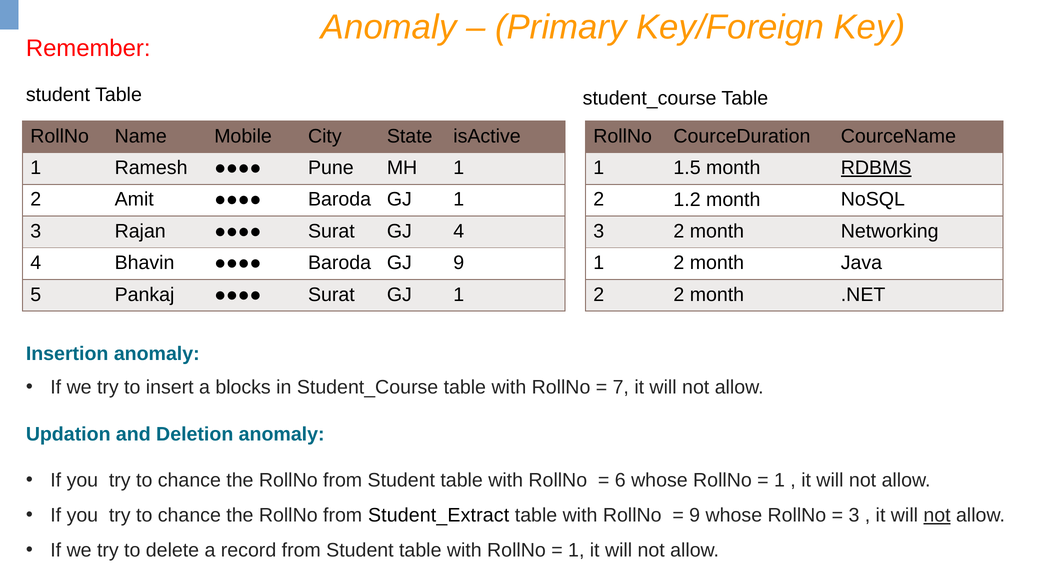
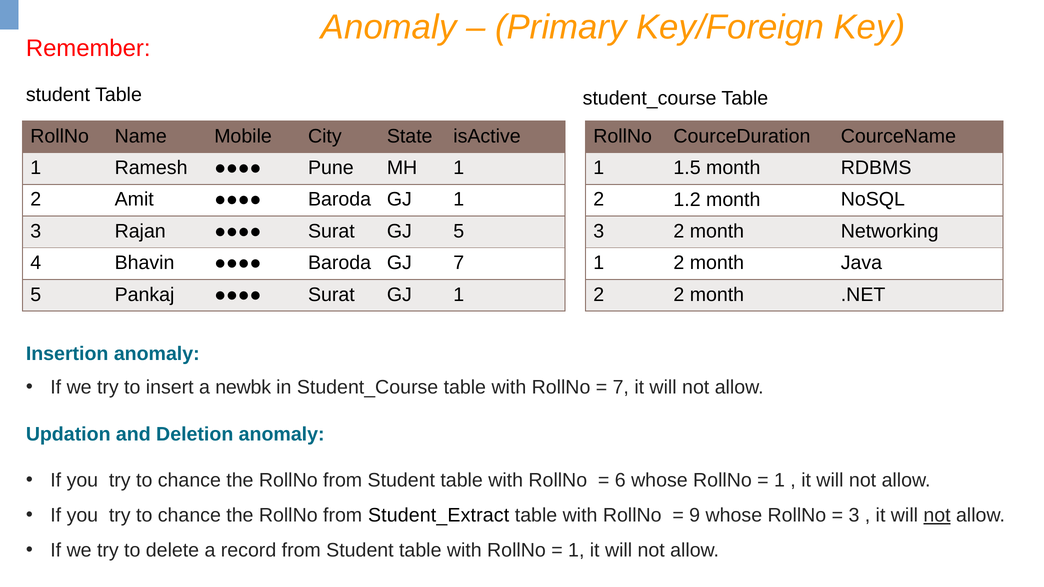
RDBMS underline: present -> none (876, 168)
GJ 4: 4 -> 5 (459, 231)
GJ 9: 9 -> 7 (459, 263)
blocks: blocks -> newbk (243, 388)
